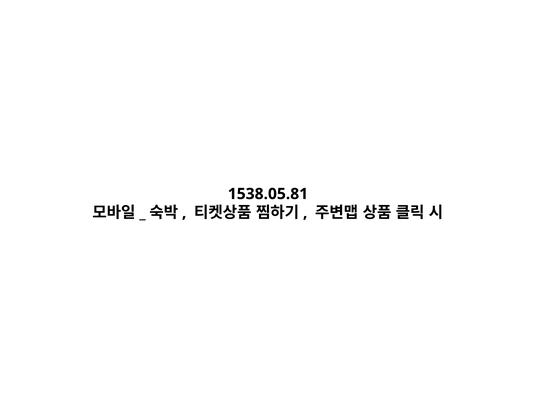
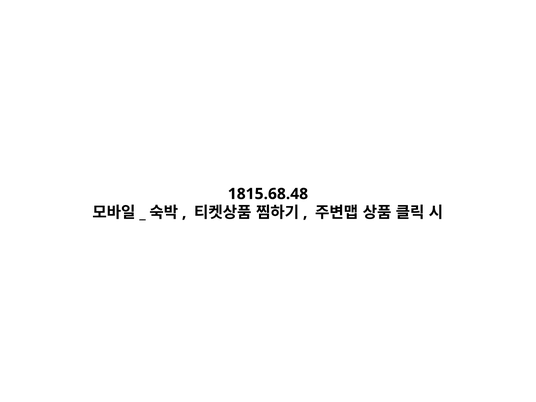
1538.05.81: 1538.05.81 -> 1815.68.48 (268, 194)
